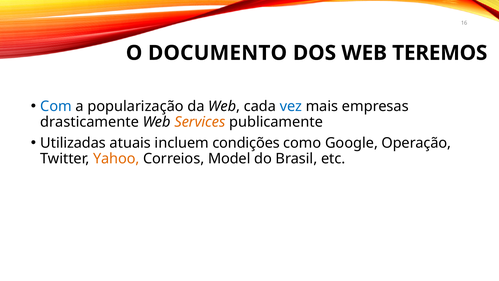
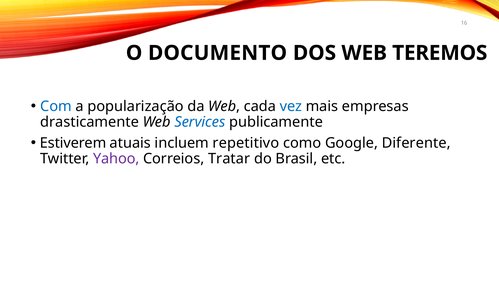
Services colour: orange -> blue (200, 122)
Utilizadas: Utilizadas -> Estiverem (73, 143)
condições: condições -> repetitivo (246, 143)
Operação: Operação -> Diferente (416, 143)
Yahoo colour: orange -> purple (116, 158)
Model: Model -> Tratar (229, 158)
